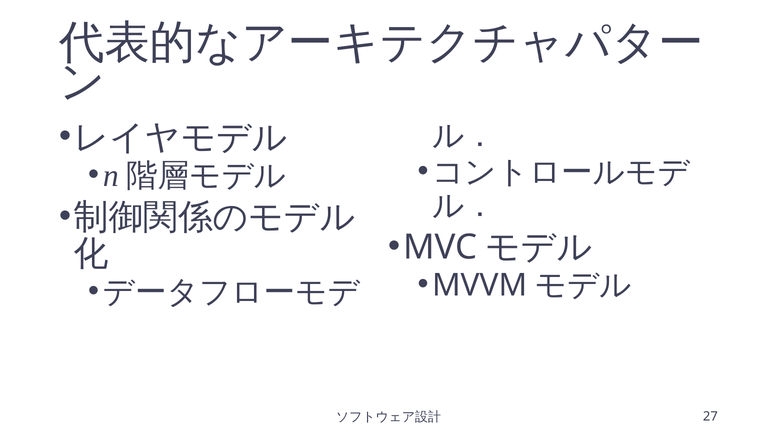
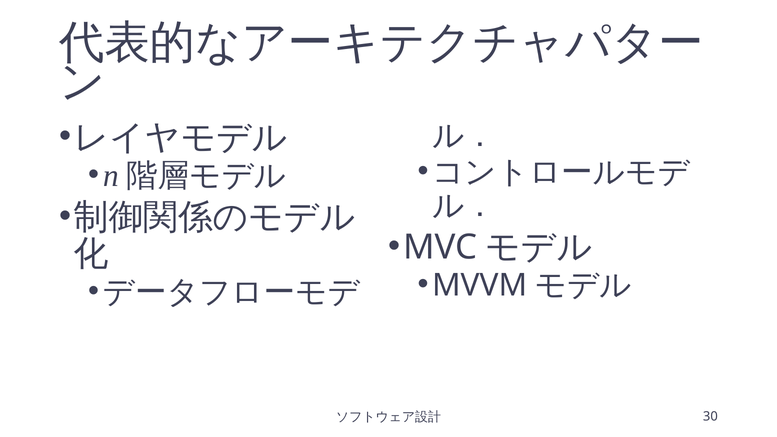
27: 27 -> 30 (710, 417)
